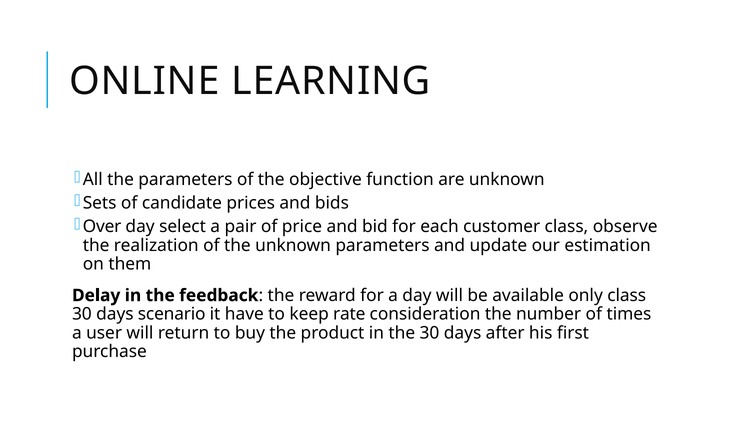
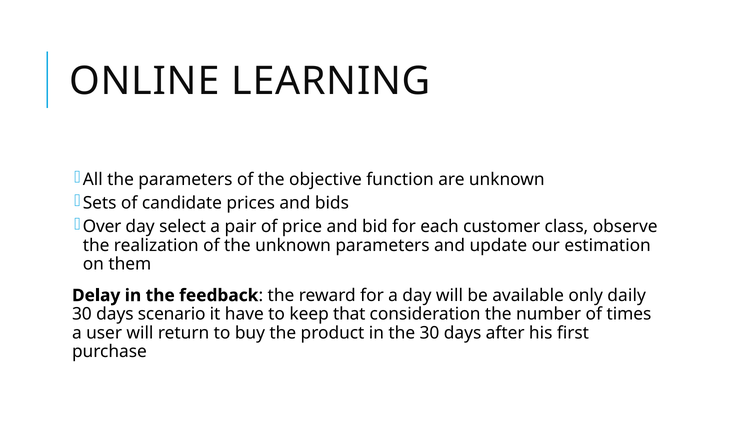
only class: class -> daily (627, 295)
rate: rate -> that (349, 314)
